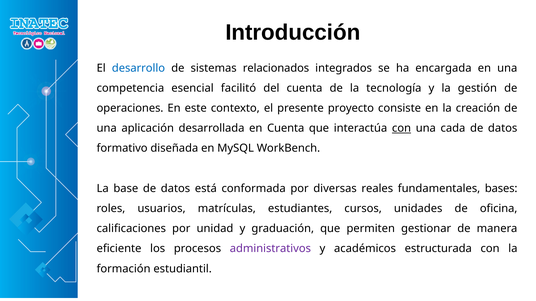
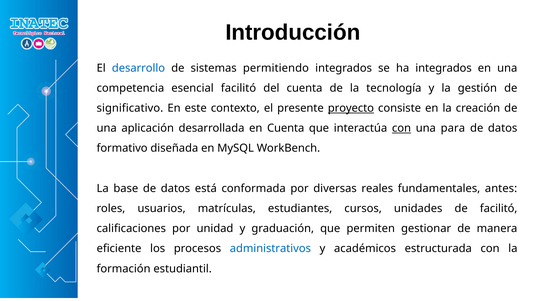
relacionados: relacionados -> permitiendo (276, 68)
ha encargada: encargada -> integrados (444, 68)
operaciones: operaciones -> significativo (130, 108)
proyecto underline: none -> present (351, 108)
cada: cada -> para (453, 128)
bases: bases -> antes (501, 189)
de oficina: oficina -> facilitó (499, 209)
administrativos colour: purple -> blue (270, 249)
